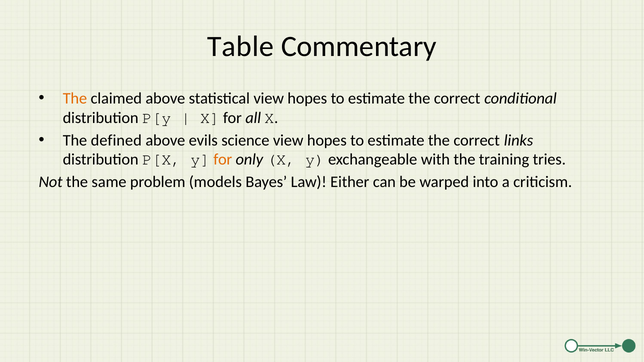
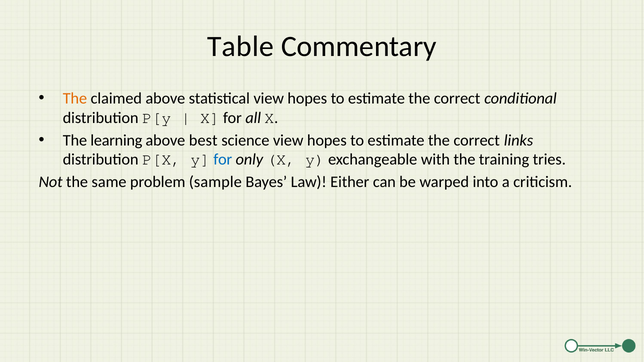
defined: defined -> learning (116, 140)
evils: evils -> best (203, 140)
for colour: orange -> blue (223, 160)
models: models -> sample (215, 182)
